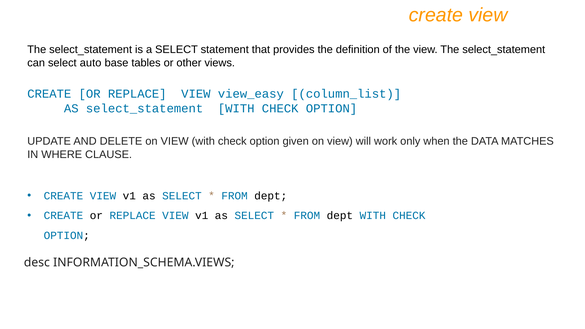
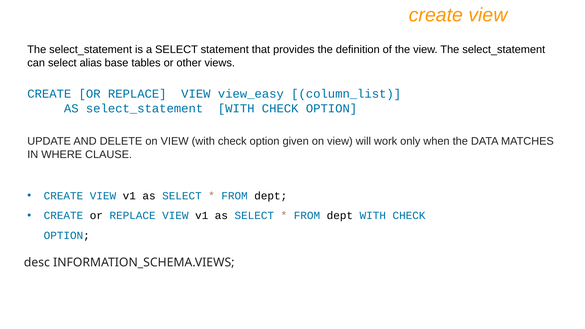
auto: auto -> alias (91, 63)
